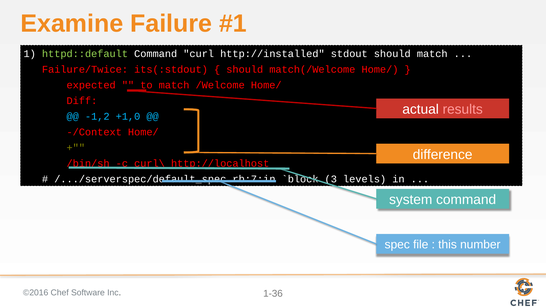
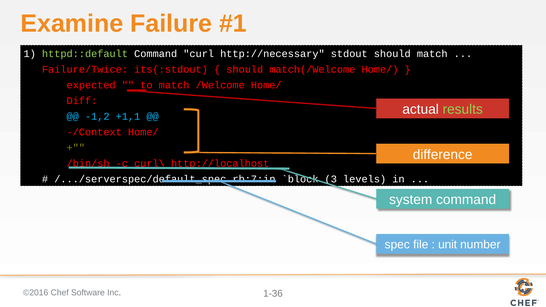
http://installed: http://installed -> http://necessary (272, 54)
results colour: pink -> light green (463, 109)
+1,0: +1,0 -> +1,1 (128, 116)
this: this -> unit (448, 245)
